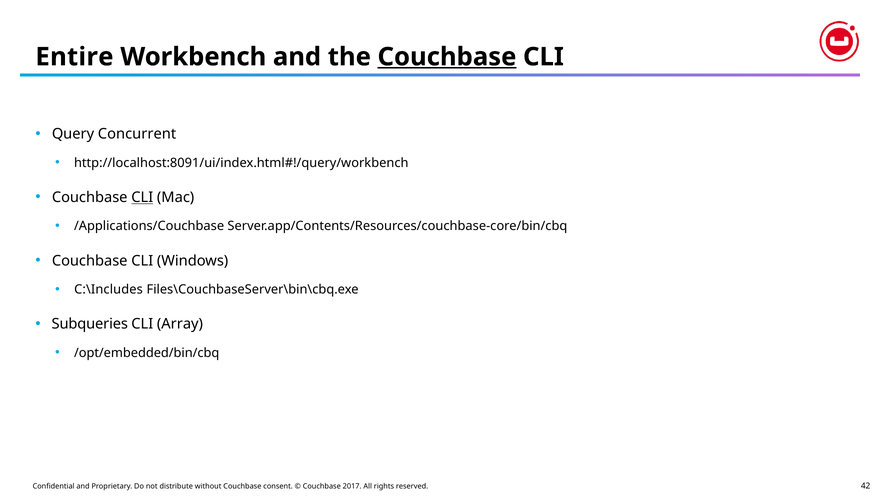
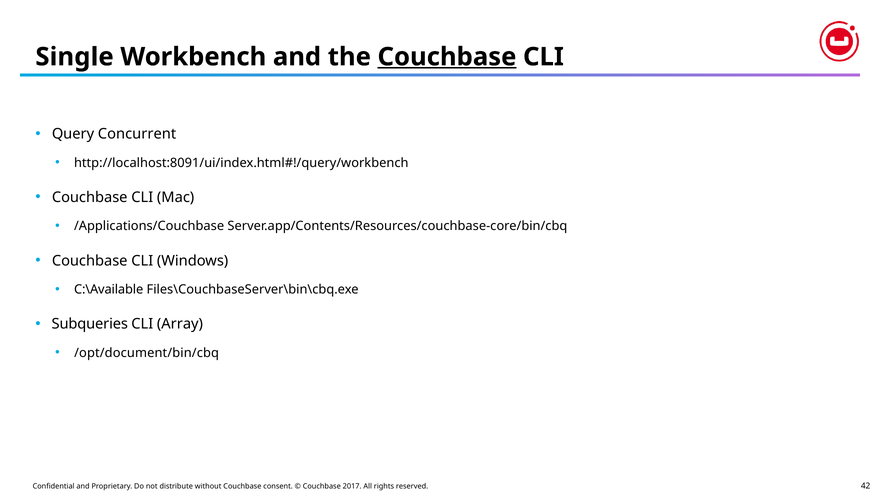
Entire: Entire -> Single (75, 57)
CLI underline: present -> none (142, 197)
C:\Includes: C:\Includes -> C:\Available (109, 289)
/opt/embedded/bin/cbq: /opt/embedded/bin/cbq -> /opt/document/bin/cbq (147, 353)
